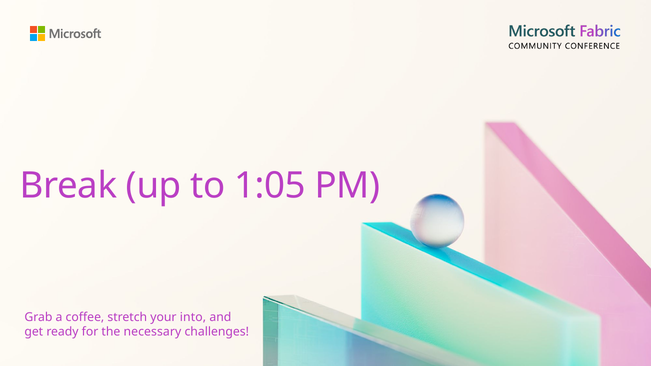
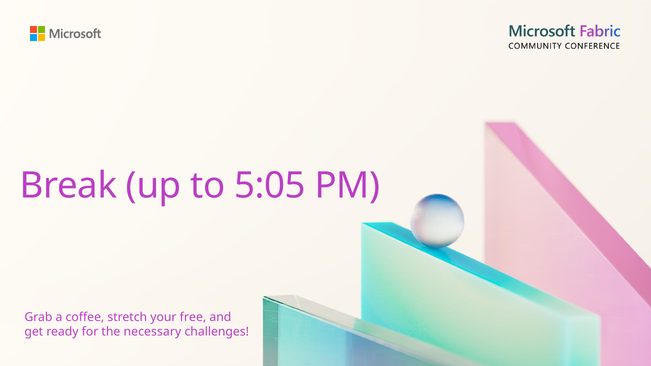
1:05: 1:05 -> 5:05 (270, 186)
into: into -> free (193, 317)
